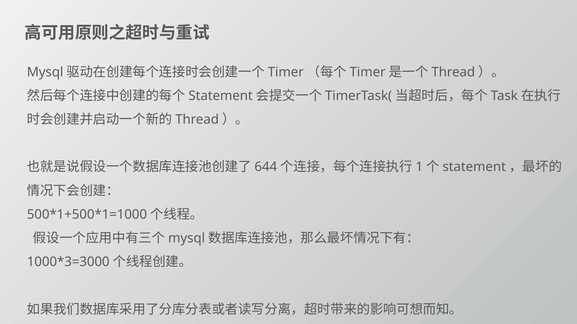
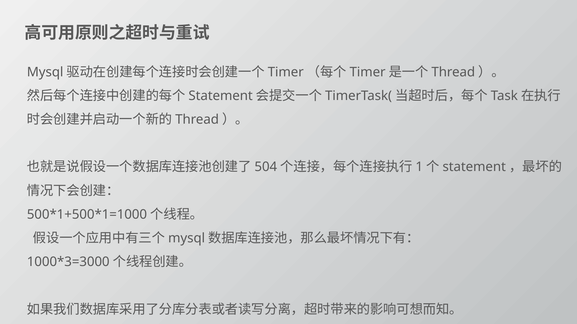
644: 644 -> 504 (266, 167)
